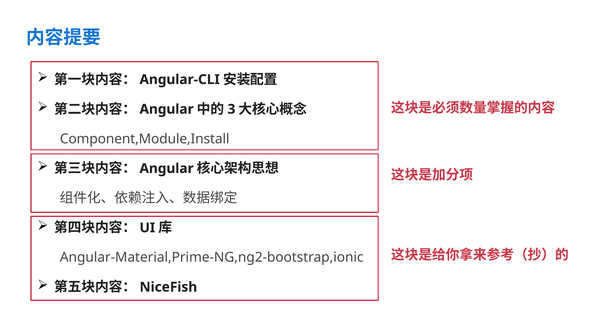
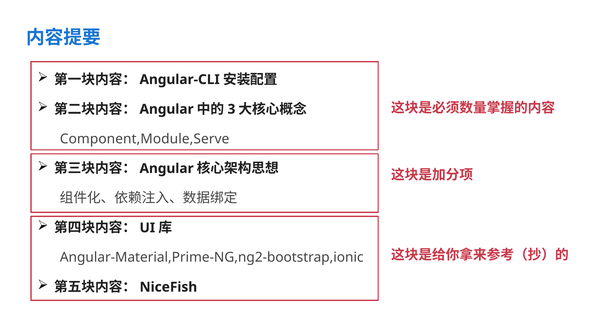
Component,Module,Install: Component,Module,Install -> Component,Module,Serve (145, 139)
